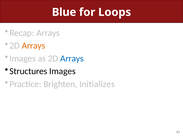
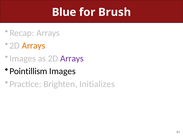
Loops: Loops -> Brush (115, 12)
Arrays colour: blue -> purple (72, 59)
Structures: Structures -> Pointillism (28, 71)
